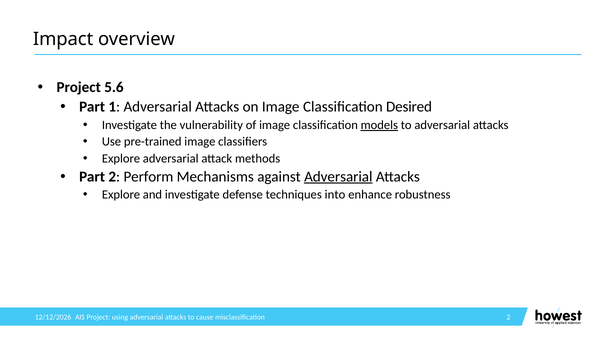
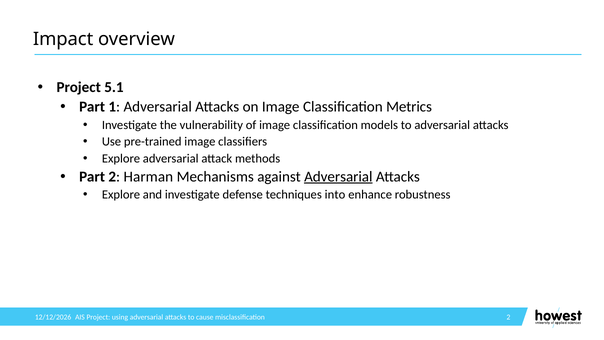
5.6: 5.6 -> 5.1 (114, 87)
Desired: Desired -> Metrics (409, 107)
models underline: present -> none (379, 125)
Perform: Perform -> Harman (148, 176)
